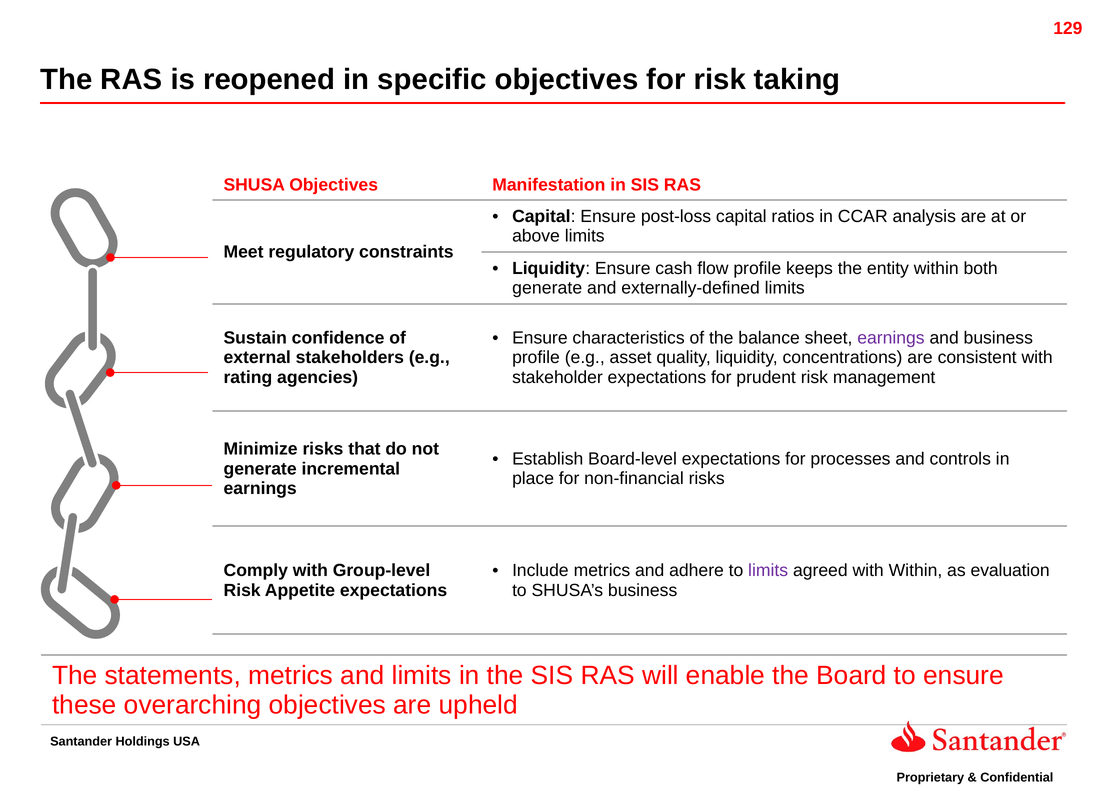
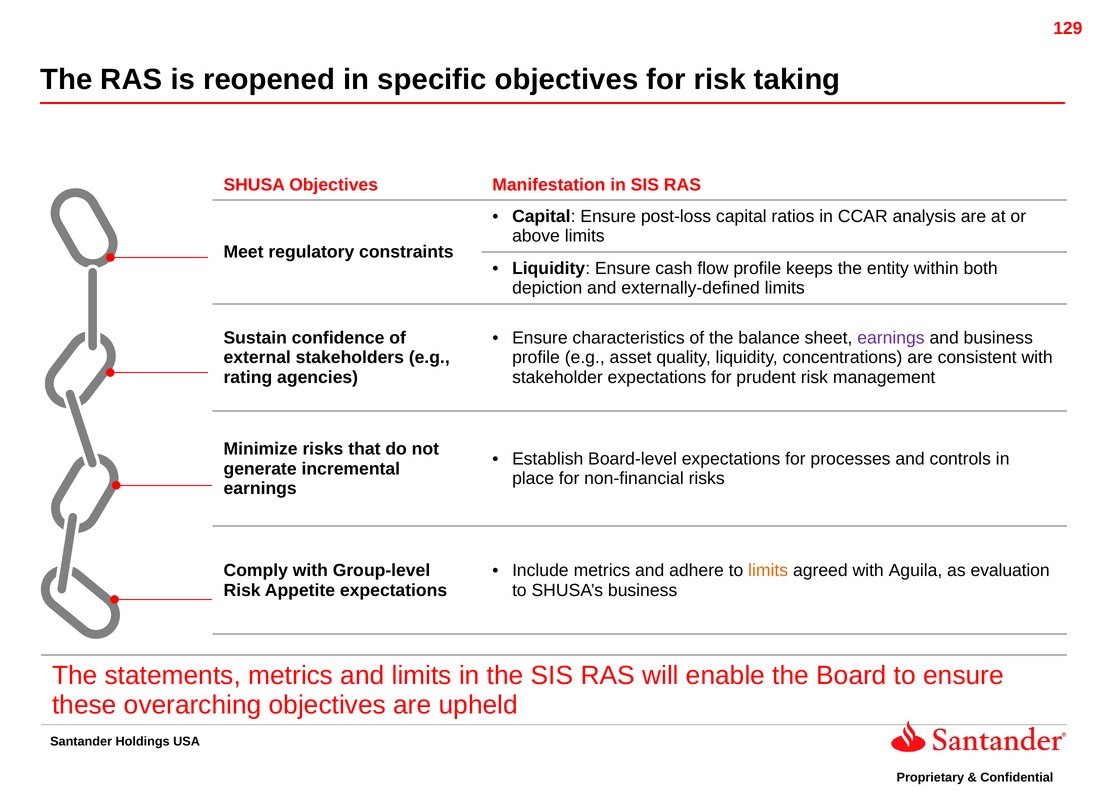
generate: generate -> depiction (547, 288)
limits colour: purple -> orange (768, 571)
with Within: Within -> Aguila (915, 571)
